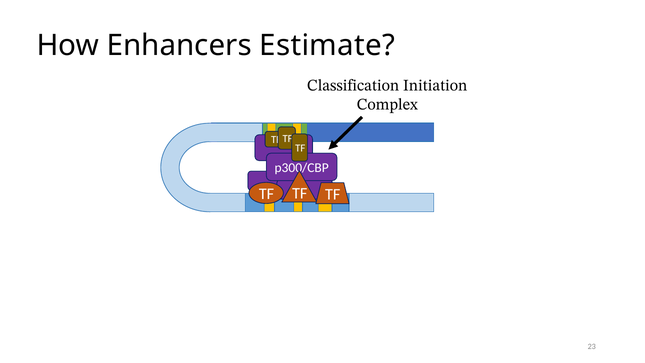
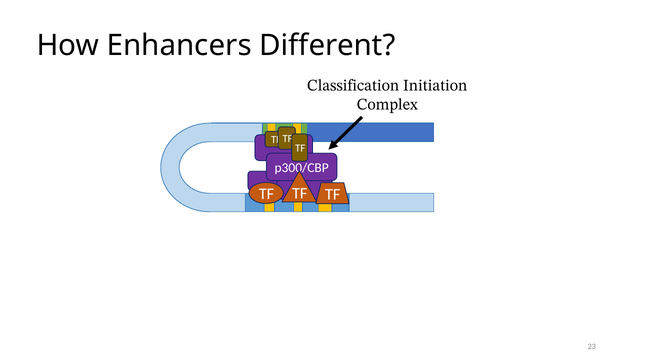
Estimate: Estimate -> Different (327, 46)
